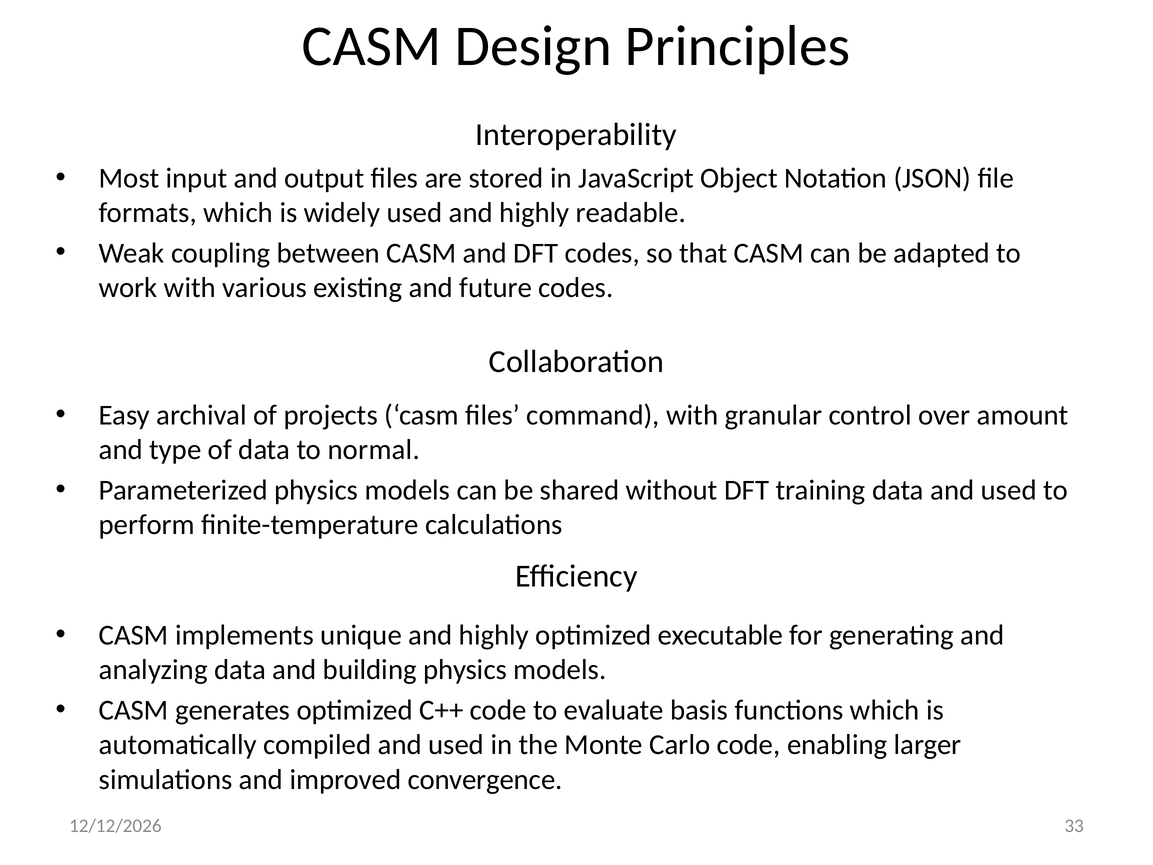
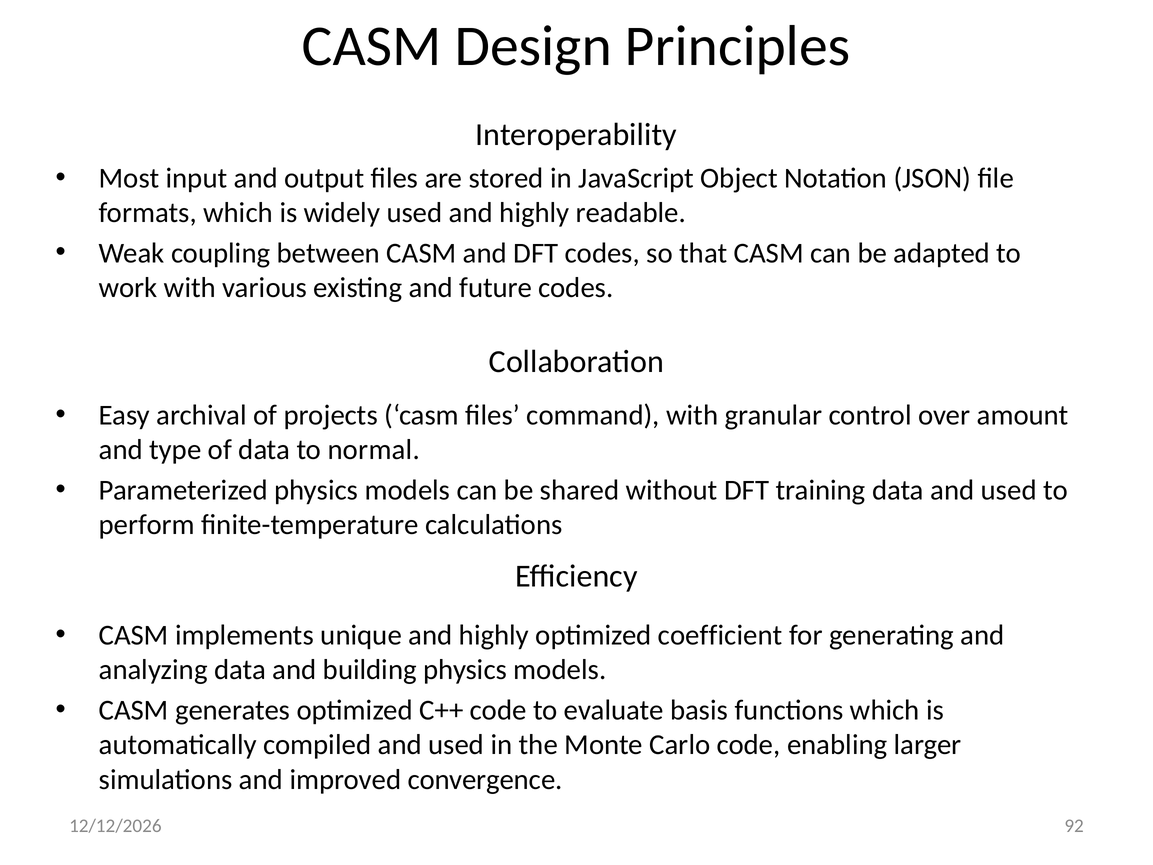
executable: executable -> coefficient (720, 635)
33: 33 -> 92 (1074, 826)
